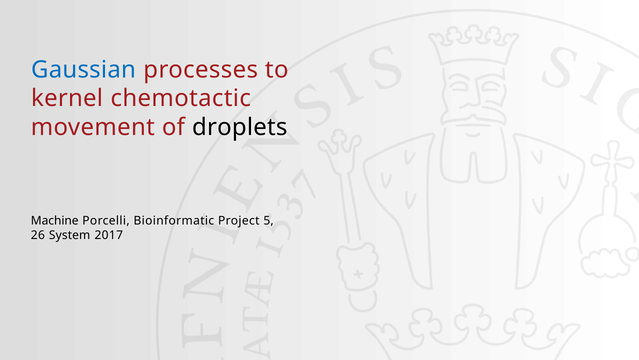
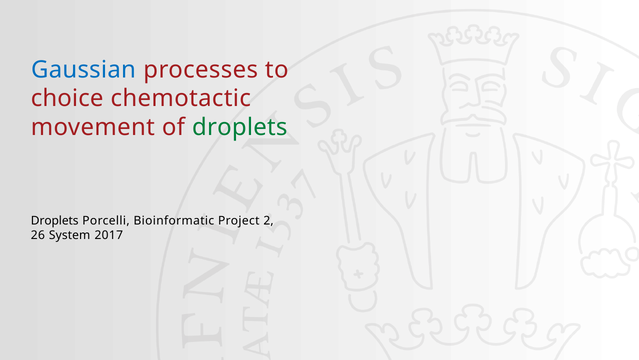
kernel: kernel -> choice (67, 98)
droplets colour: black -> green (240, 127)
Machine: Machine -> Droplets (55, 220)
5: 5 -> 2 (269, 220)
